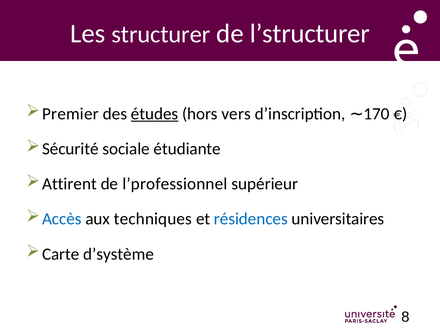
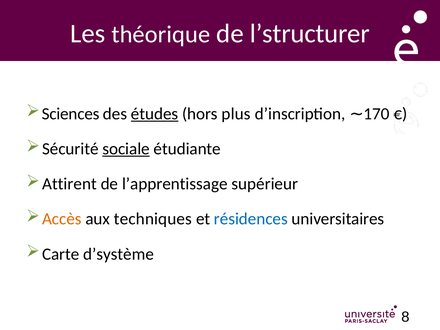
structurer: structurer -> théorique (161, 34)
Premier: Premier -> Sciences (71, 114)
vers: vers -> plus (236, 114)
sociale underline: none -> present (126, 149)
l’professionnel: l’professionnel -> l’apprentissage (175, 184)
Accès colour: blue -> orange (62, 219)
